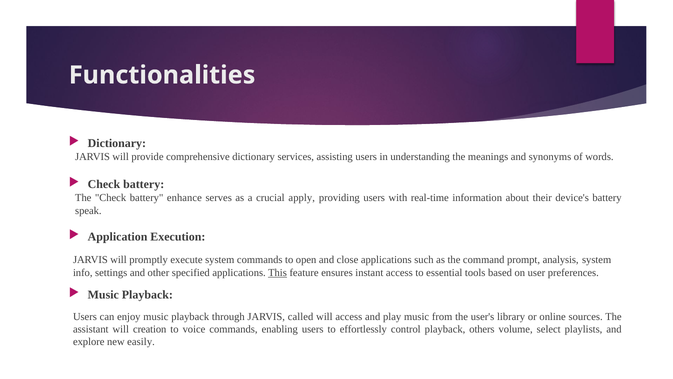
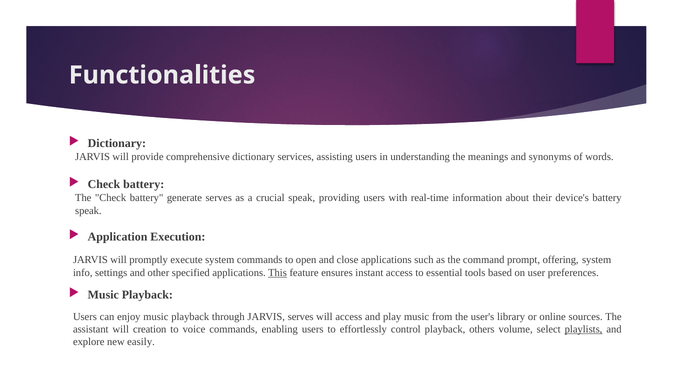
enhance: enhance -> generate (184, 198)
crucial apply: apply -> speak (302, 198)
analysis: analysis -> offering (561, 260)
JARVIS called: called -> serves (301, 316)
playlists underline: none -> present (584, 329)
